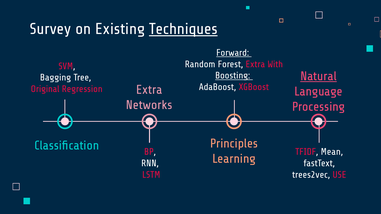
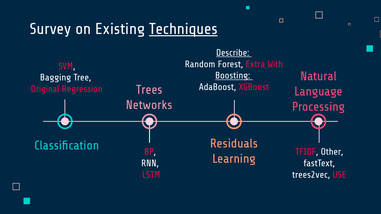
Forward: Forward -> Describe (233, 53)
Natural underline: present -> none (319, 76)
Extra: Extra -> Trees (149, 90)
Principles: Principles -> Residuals (234, 144)
Mean: Mean -> Other (332, 152)
